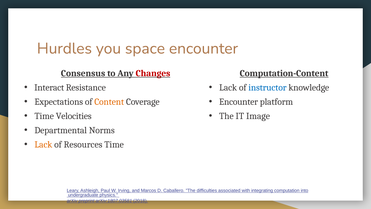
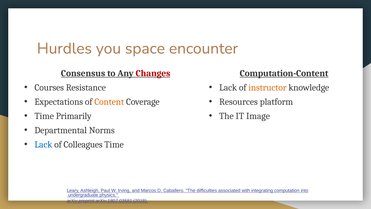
Interact: Interact -> Courses (49, 87)
instructor colour: blue -> orange (267, 87)
Encounter: Encounter -> Resources (239, 102)
Velocities: Velocities -> Primarily (74, 116)
Lack colour: orange -> blue (43, 144)
Resources: Resources -> Colleagues (83, 144)
